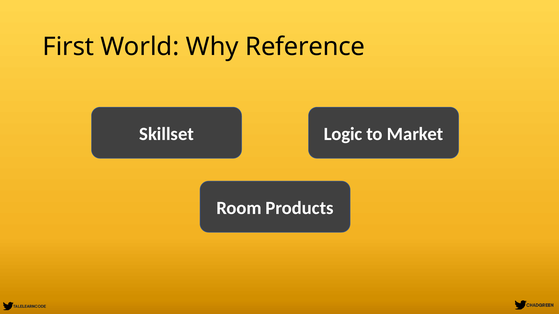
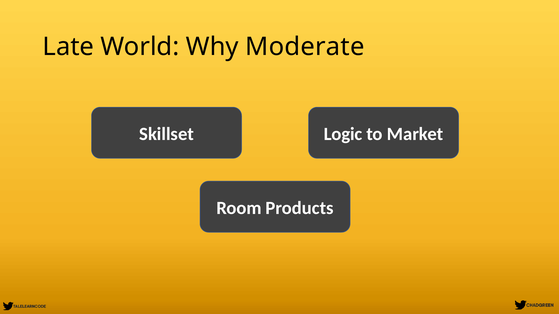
First: First -> Late (68, 47)
Reference: Reference -> Moderate (305, 47)
